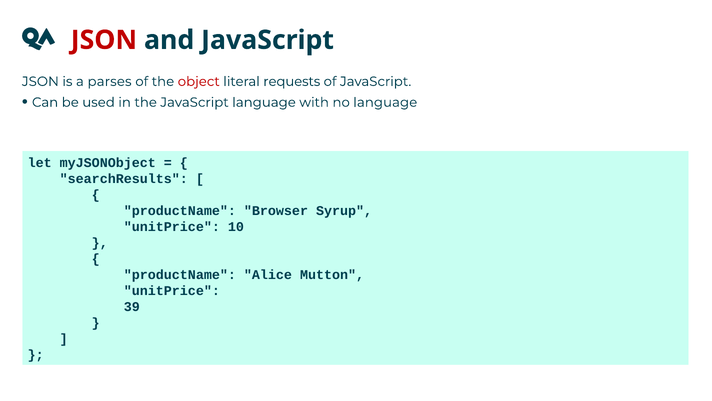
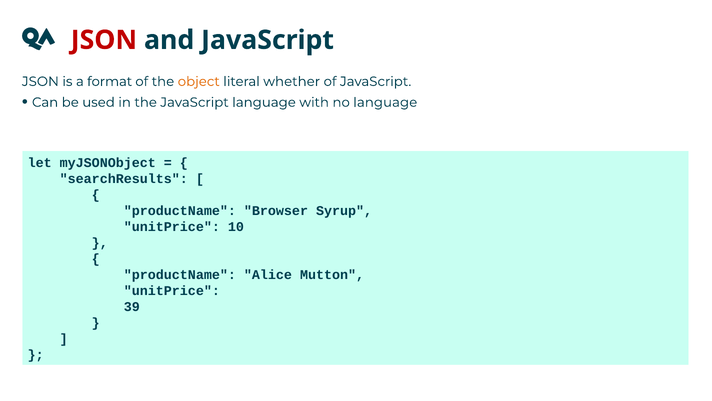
parses: parses -> format (110, 81)
object colour: red -> orange (199, 81)
requests: requests -> whether (292, 81)
